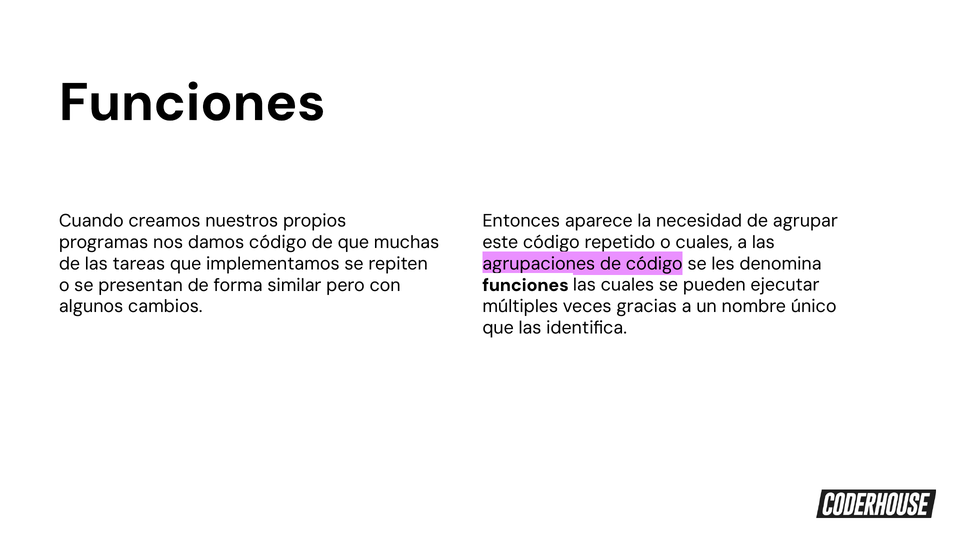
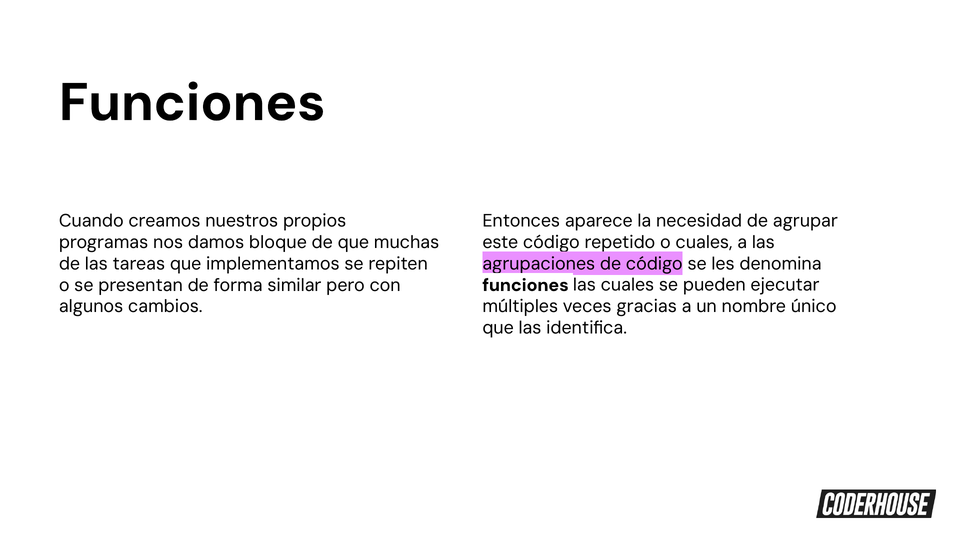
damos código: código -> bloque (278, 242)
